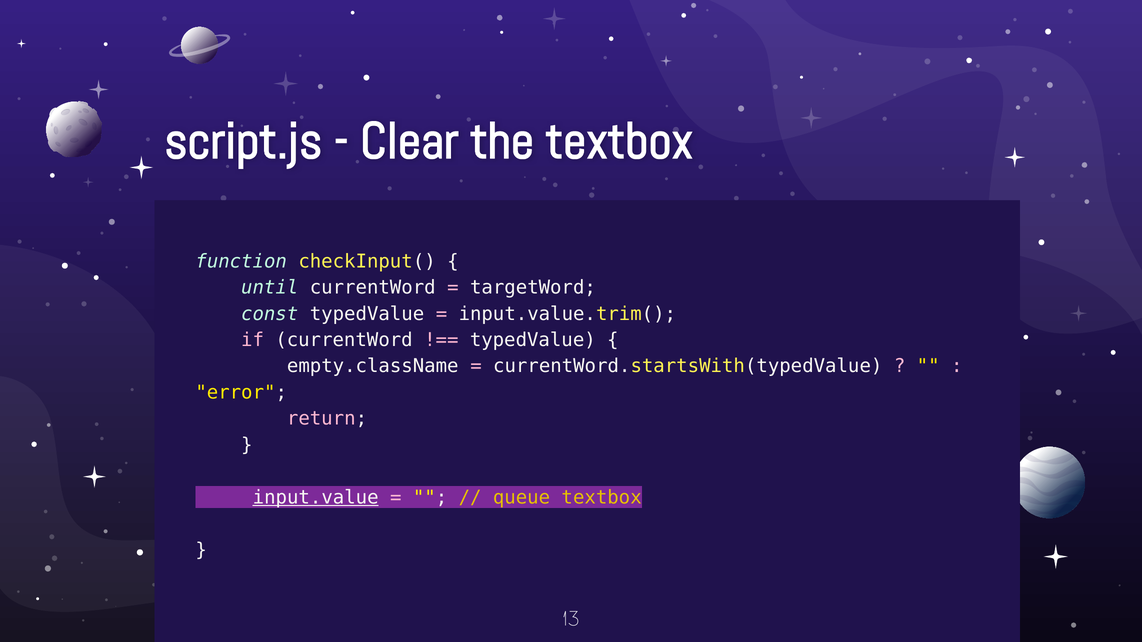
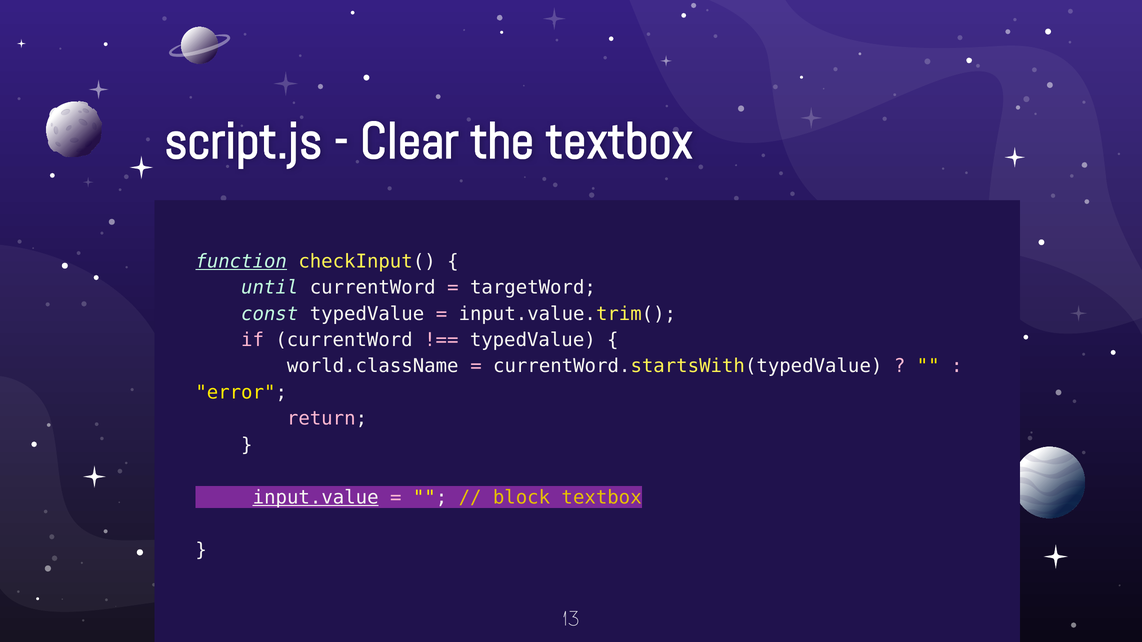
function underline: none -> present (241, 261)
empty.className: empty.className -> world.className (373, 366)
queue: queue -> block (522, 498)
